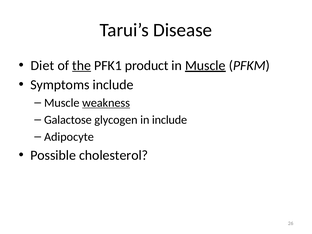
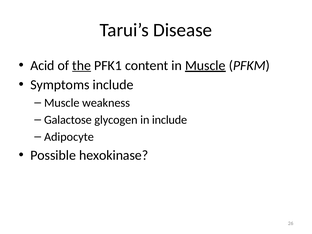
Diet: Diet -> Acid (42, 65)
product: product -> content (147, 65)
weakness underline: present -> none (106, 103)
cholesterol: cholesterol -> hexokinase (114, 155)
